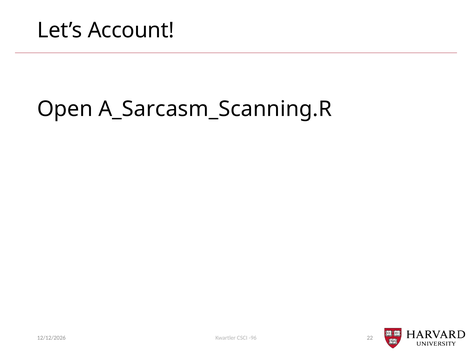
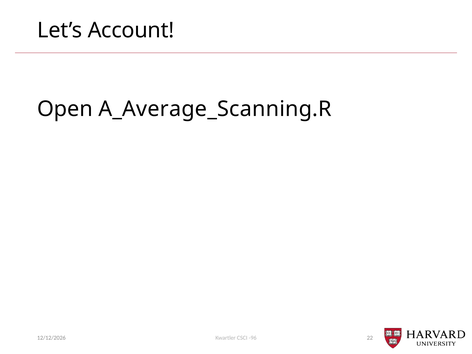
A_Sarcasm_Scanning.R: A_Sarcasm_Scanning.R -> A_Average_Scanning.R (215, 109)
